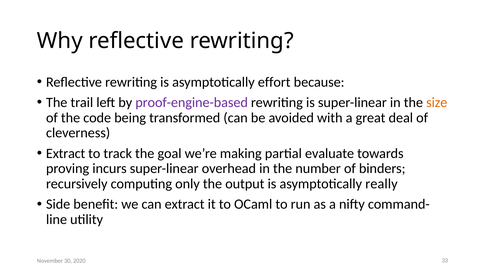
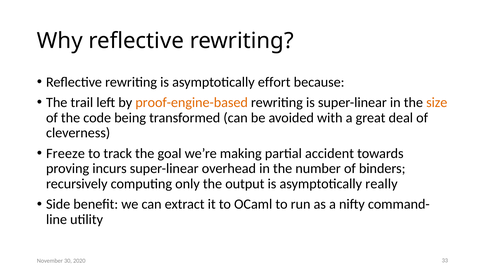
proof-engine-based colour: purple -> orange (192, 102)
Extract: Extract -> Freeze (66, 153)
evaluate: evaluate -> accident (330, 153)
